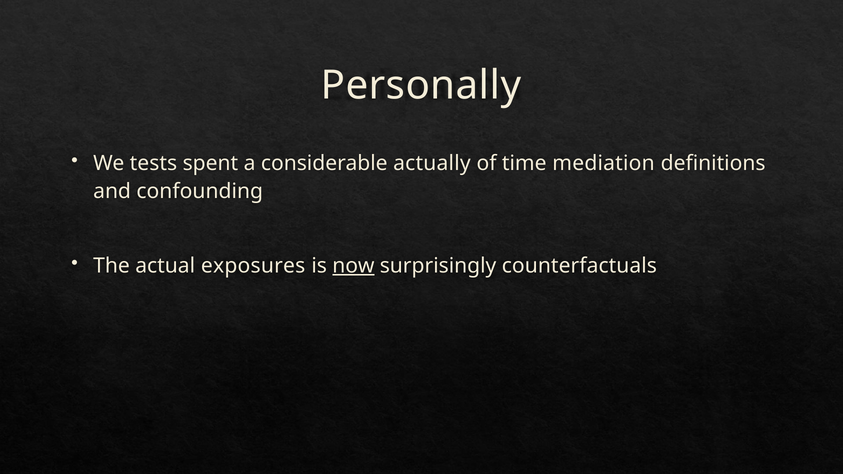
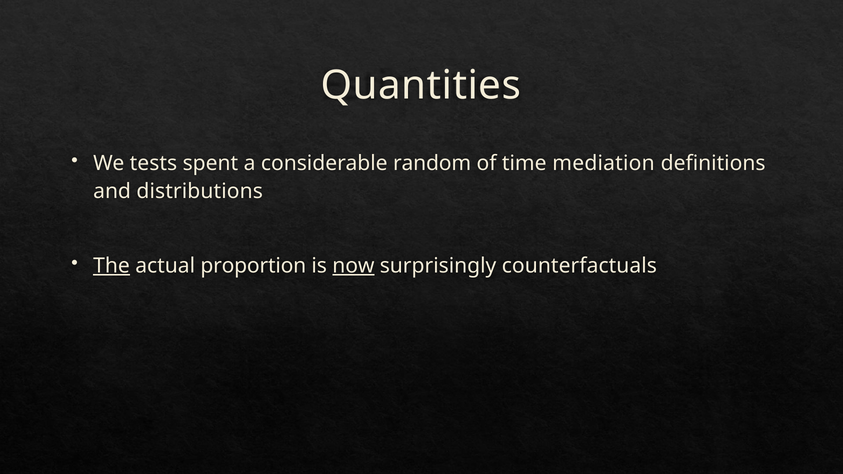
Personally: Personally -> Quantities (421, 85)
actually: actually -> random (432, 163)
confounding: confounding -> distributions (200, 191)
The underline: none -> present (112, 266)
exposures: exposures -> proportion (253, 266)
